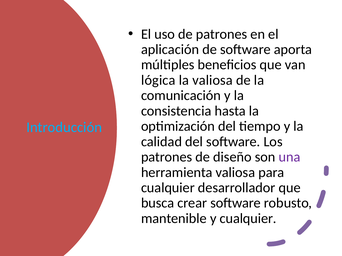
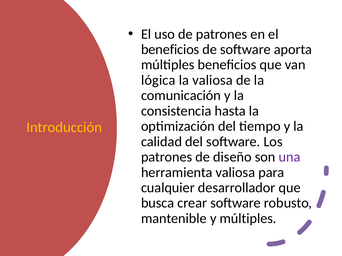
aplicación: aplicación -> beneficios (170, 50)
Introducción colour: light blue -> yellow (64, 128)
y cualquier: cualquier -> múltiples (248, 219)
